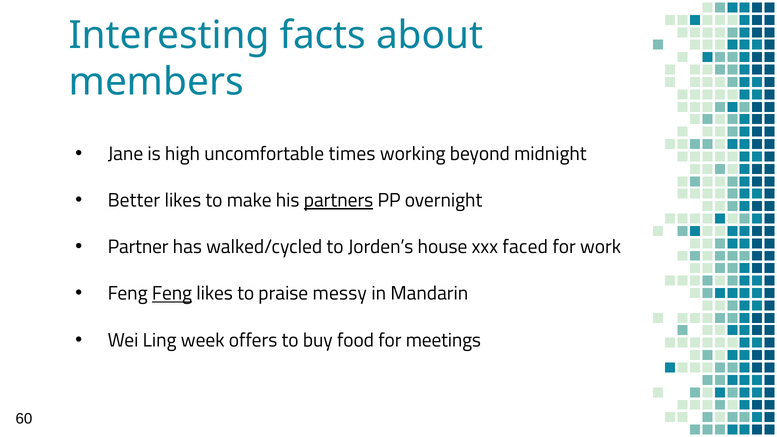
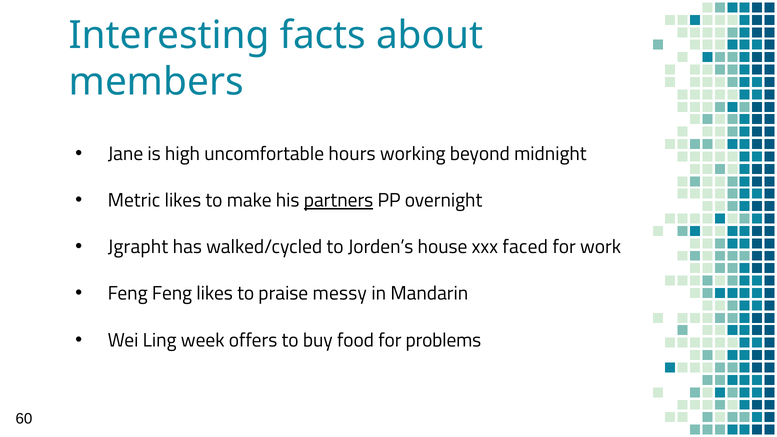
times: times -> hours (352, 154)
Better: Better -> Metric (134, 200)
Partner: Partner -> Jgrapht (138, 247)
Feng underline: present -> none (172, 294)
meetings: meetings -> problems (443, 340)
